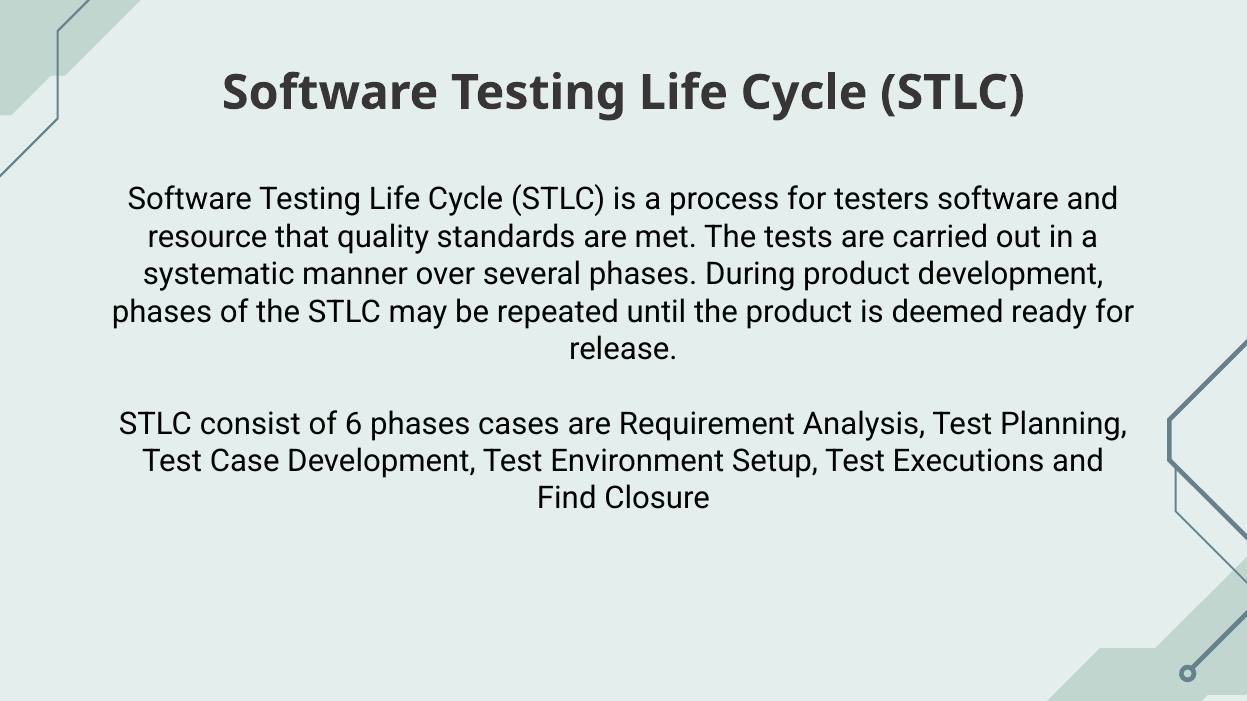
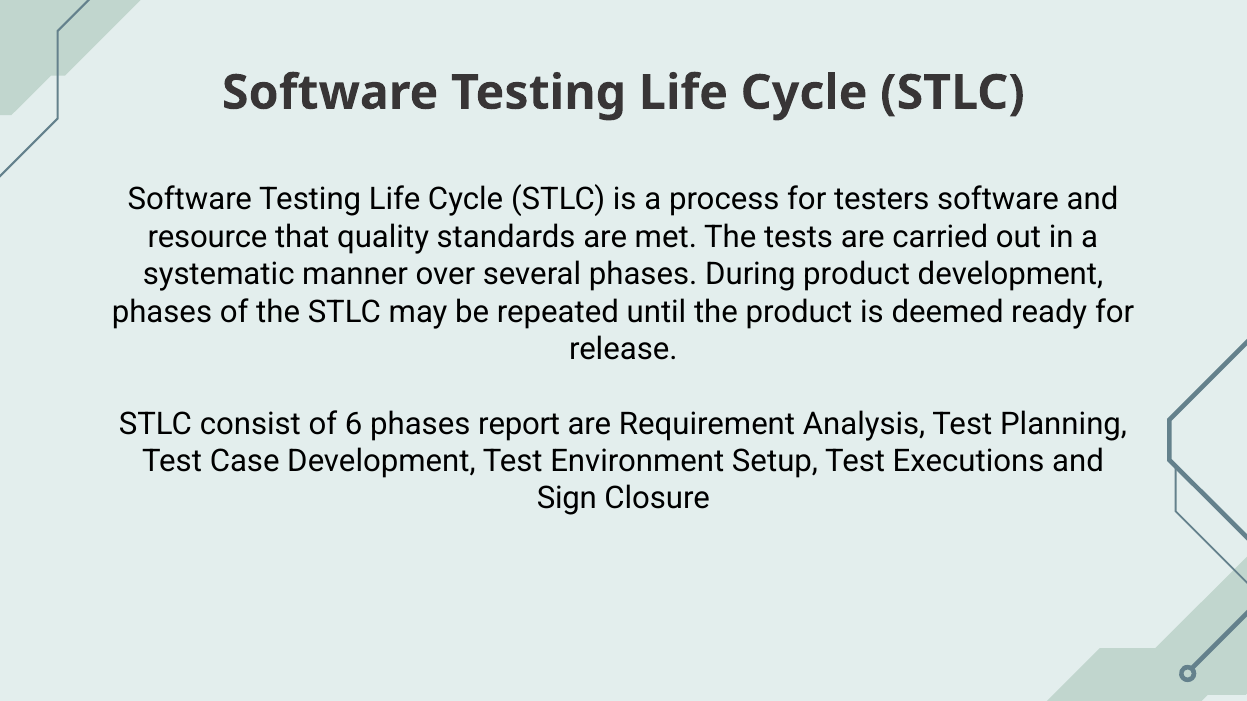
cases: cases -> report (519, 424)
Find: Find -> Sign (567, 499)
